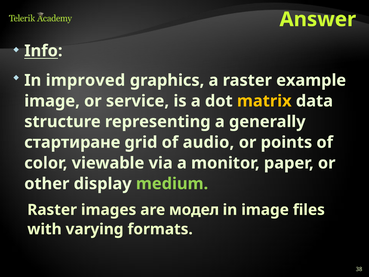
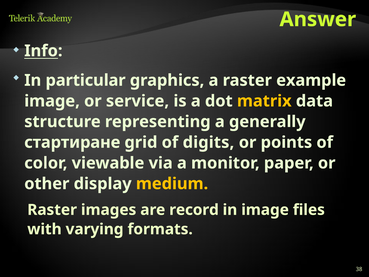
improved: improved -> particular (86, 80)
audio: audio -> digits (208, 142)
medium colour: light green -> yellow (172, 184)
модел: модел -> record (194, 210)
